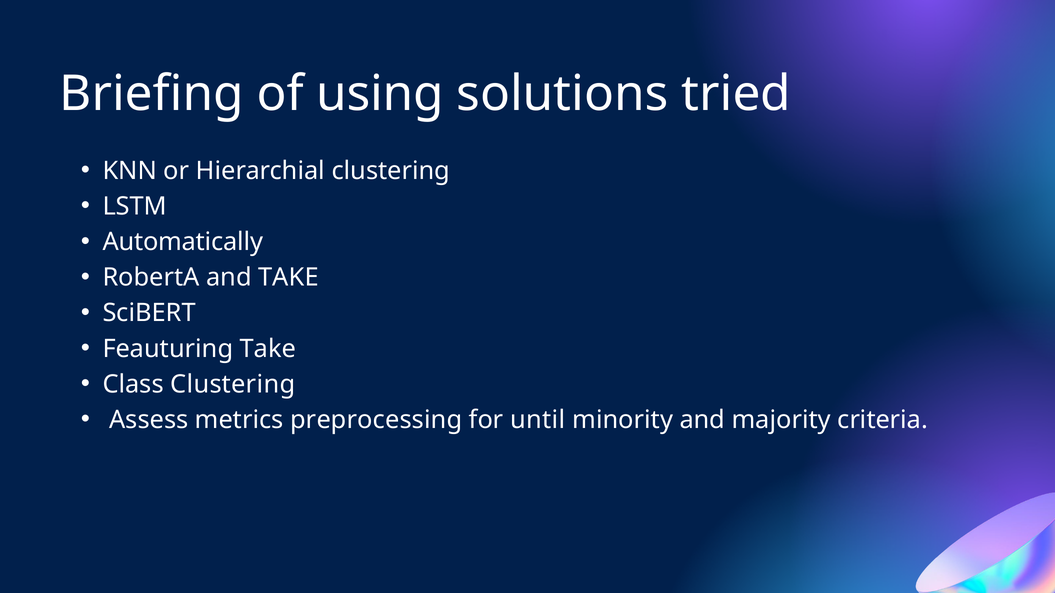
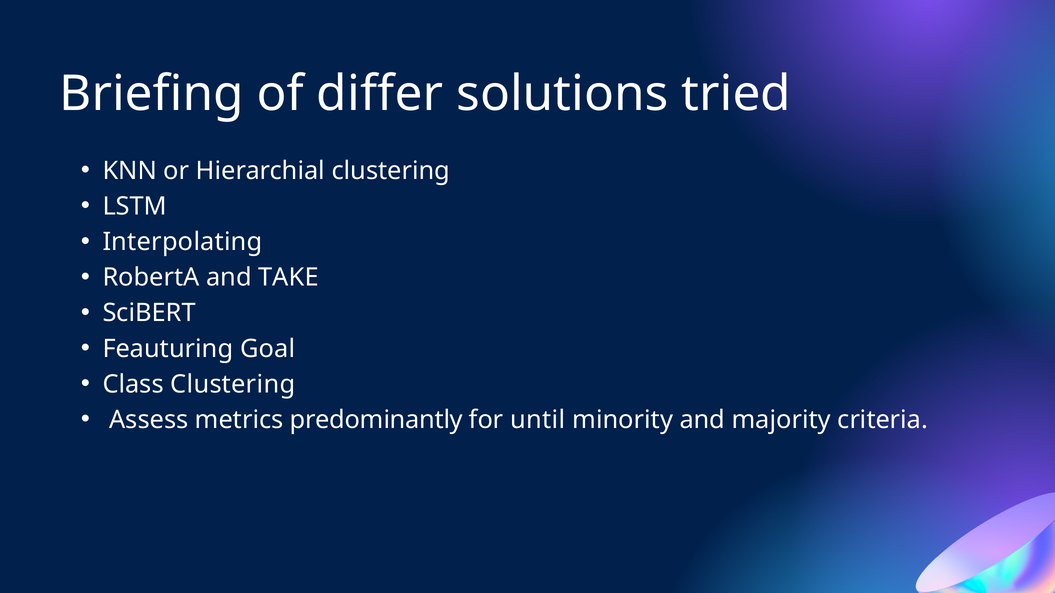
using: using -> differ (380, 94)
Automatically: Automatically -> Interpolating (183, 242)
Feauturing Take: Take -> Goal (268, 349)
preprocessing: preprocessing -> predominantly (376, 420)
